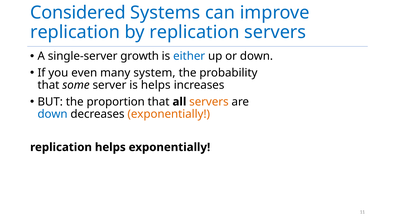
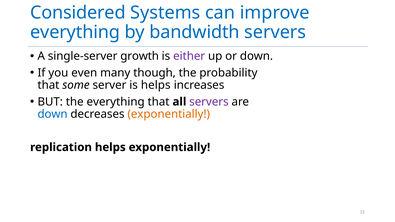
replication: replication -> everything (75, 32)
by replication: replication -> bandwidth (195, 32)
either colour: blue -> purple (189, 56)
system: system -> though (155, 73)
the proportion: proportion -> everything (116, 102)
servers colour: orange -> purple (209, 102)
